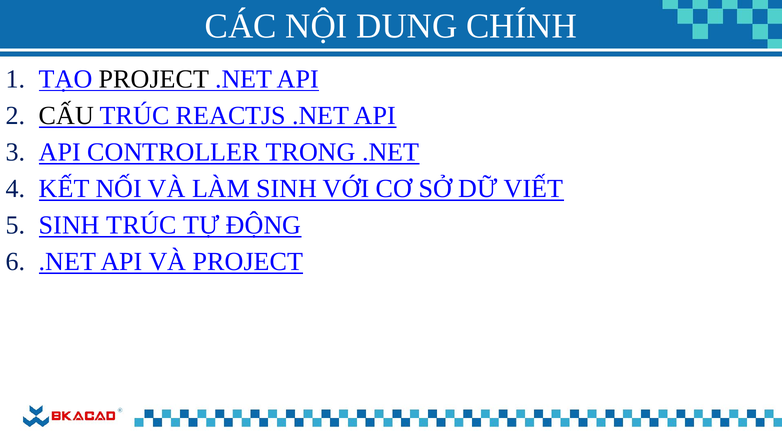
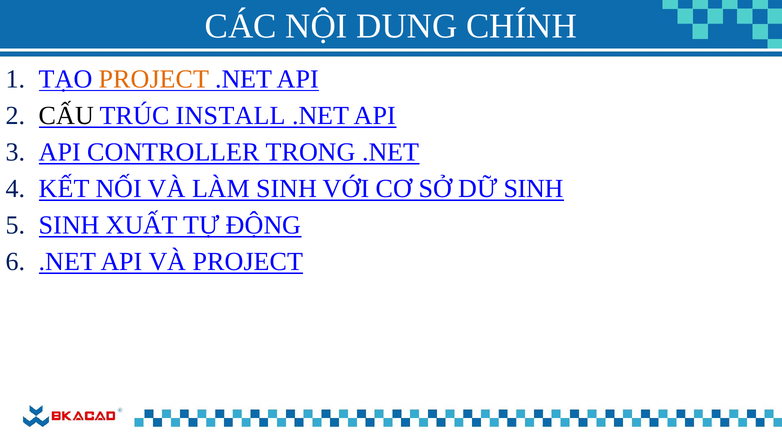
PROJECT colour: black -> orange (154, 79)
REACTJS: REACTJS -> INSTALL (231, 116)
DỮ VIẾT: VIẾT -> SINH (534, 189)
SINH TRÚC: TRÚC -> XUẤT (142, 225)
